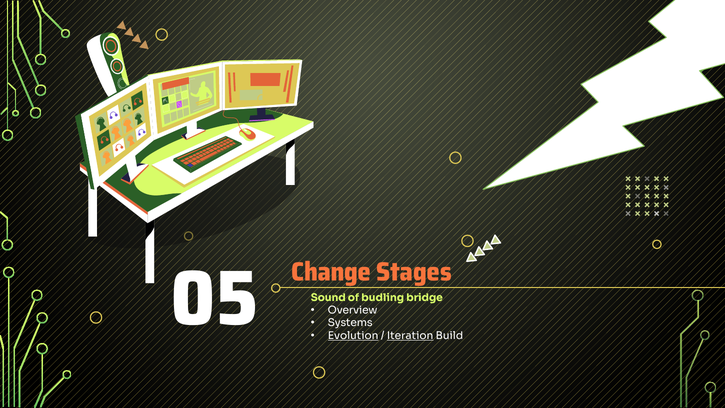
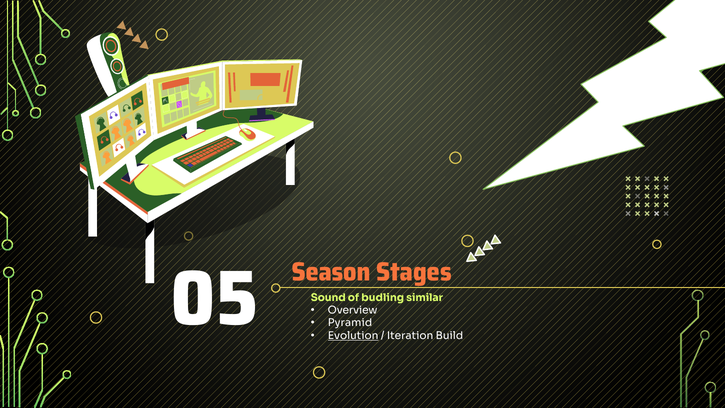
Change: Change -> Season (331, 272)
bridge: bridge -> similar (425, 297)
Systems: Systems -> Pyramid (350, 323)
Iteration underline: present -> none (410, 335)
